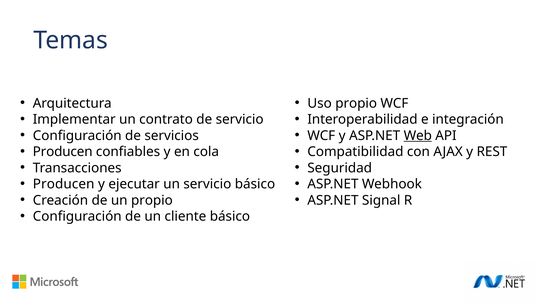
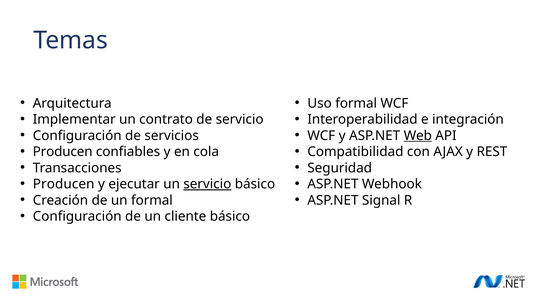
Uso propio: propio -> formal (356, 103)
servicio underline: none -> present (207, 184)
un propio: propio -> formal (152, 200)
